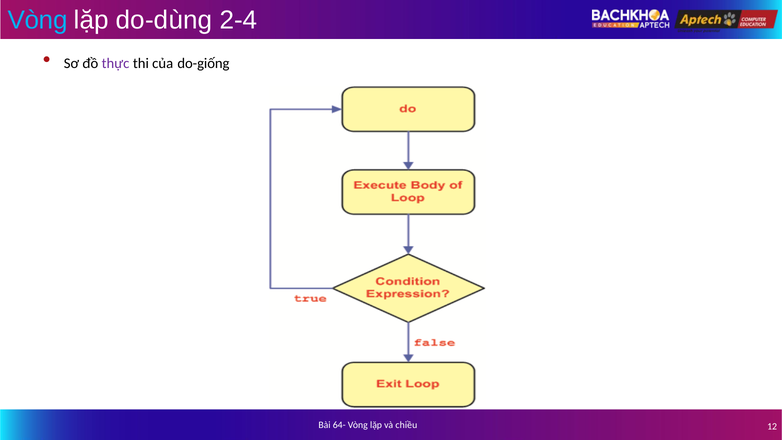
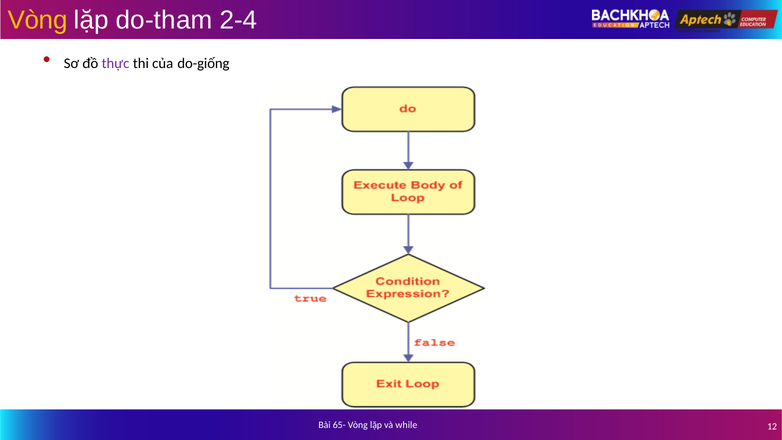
Vòng colour: light blue -> yellow (38, 20)
do-dùng: do-dùng -> do-tham (164, 20)
64-: 64- -> 65- (339, 425)
chiều: chiều -> while (406, 425)
